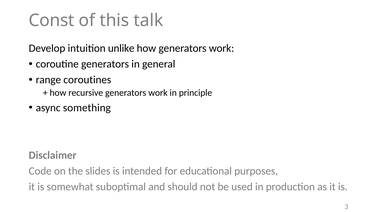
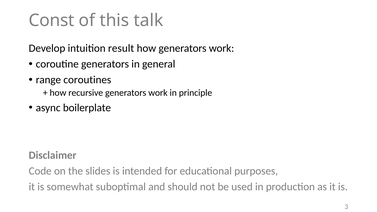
unlike: unlike -> result (121, 48)
something: something -> boilerplate (87, 108)
